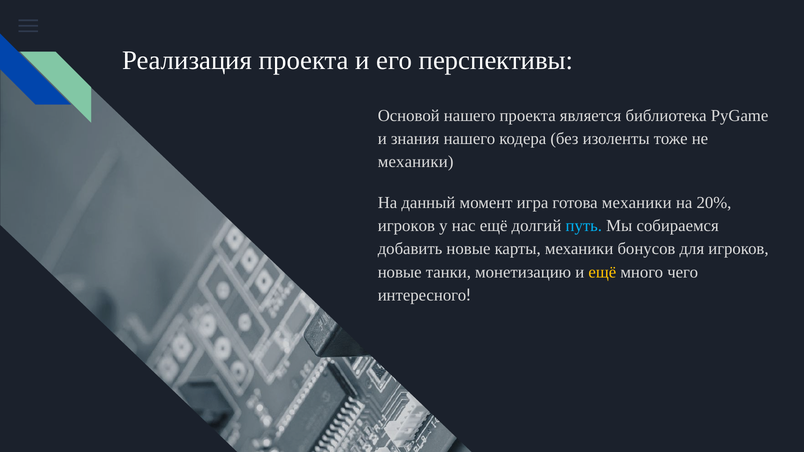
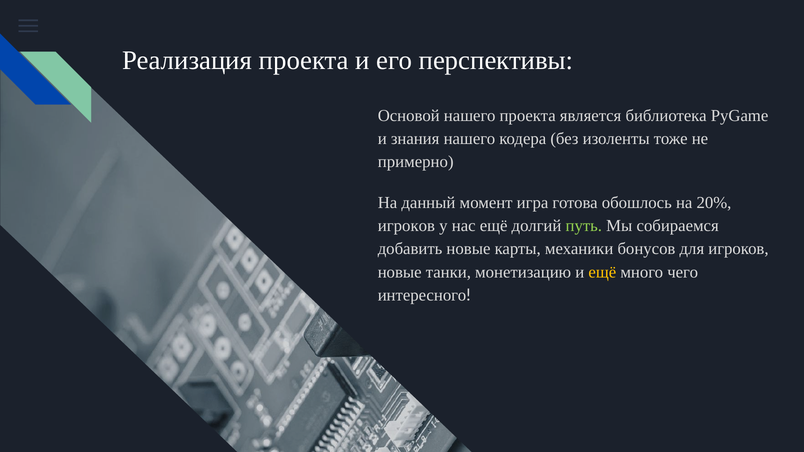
механики: механики -> примерно (416, 162)
готова механики: механики -> обошлось (637, 203)
путь colour: light blue -> light green (584, 226)
